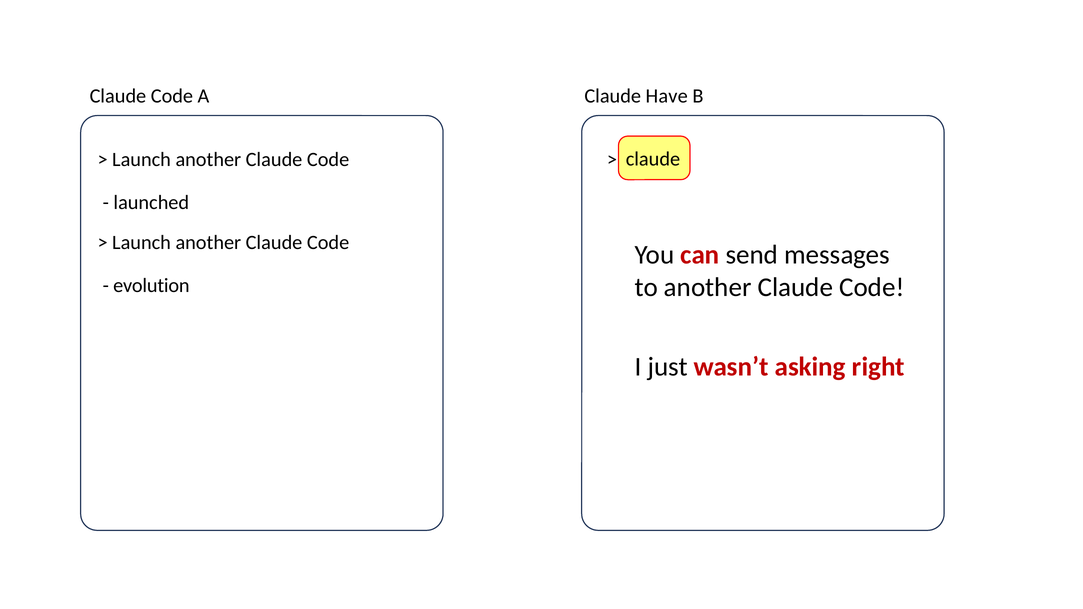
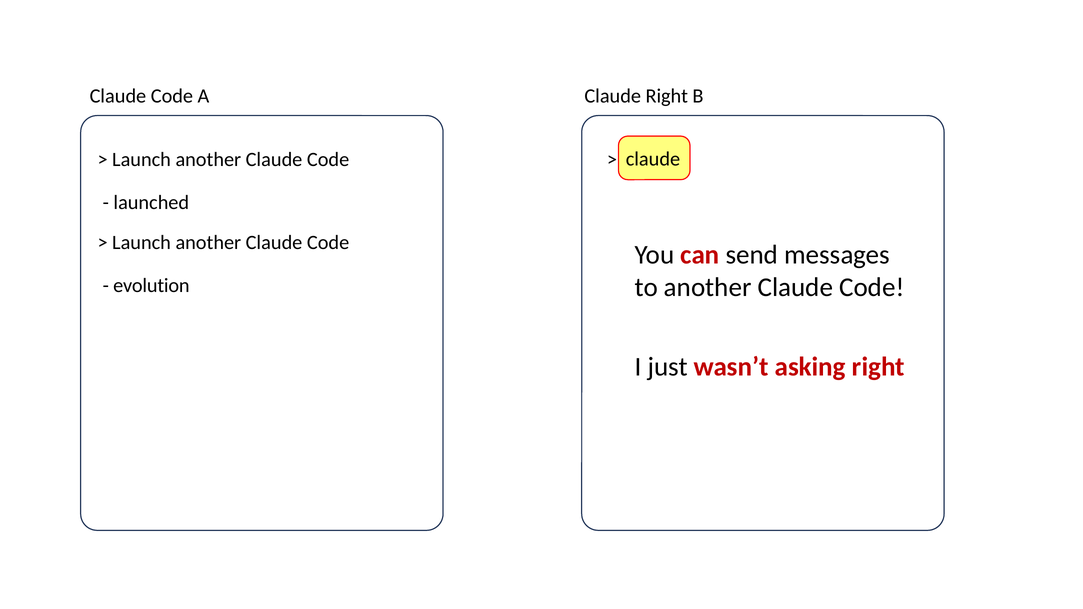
Claude Have: Have -> Right (667, 96)
